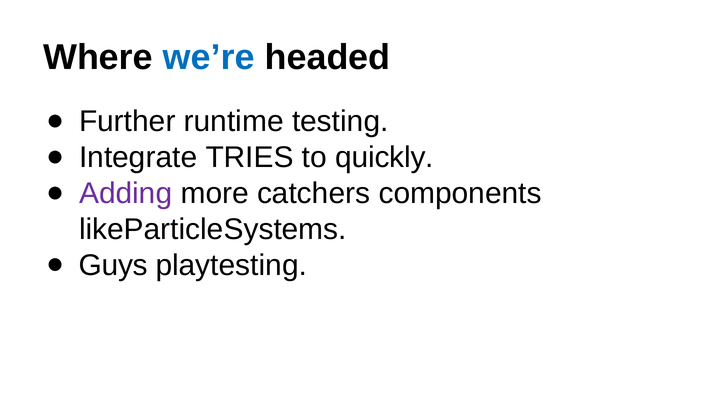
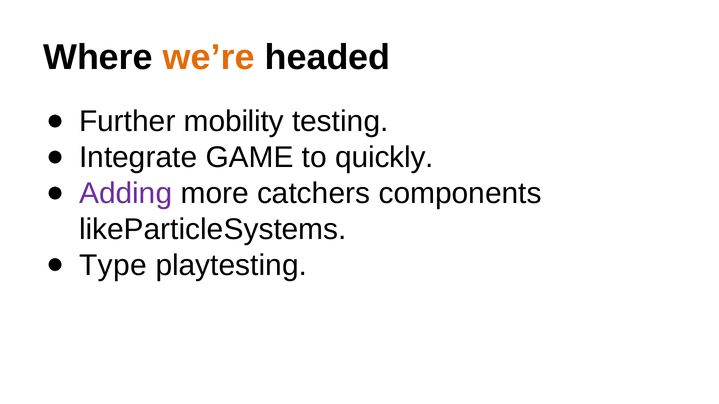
we’re colour: blue -> orange (209, 57)
runtime: runtime -> mobility (234, 122)
TRIES: TRIES -> GAME (250, 158)
Guys: Guys -> Type (113, 265)
